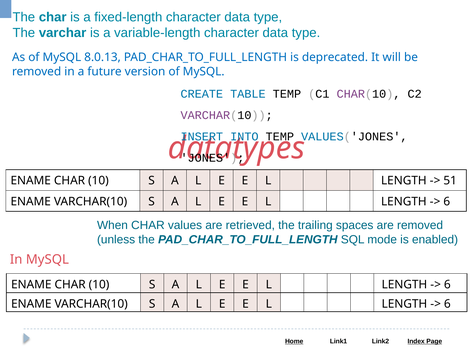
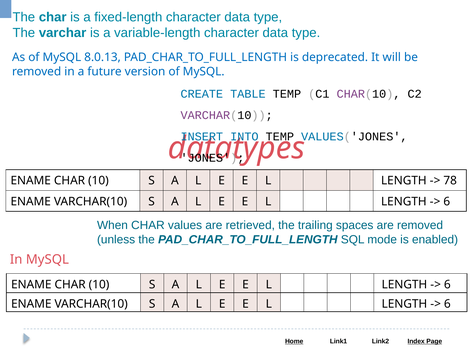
51: 51 -> 78 (450, 181)
